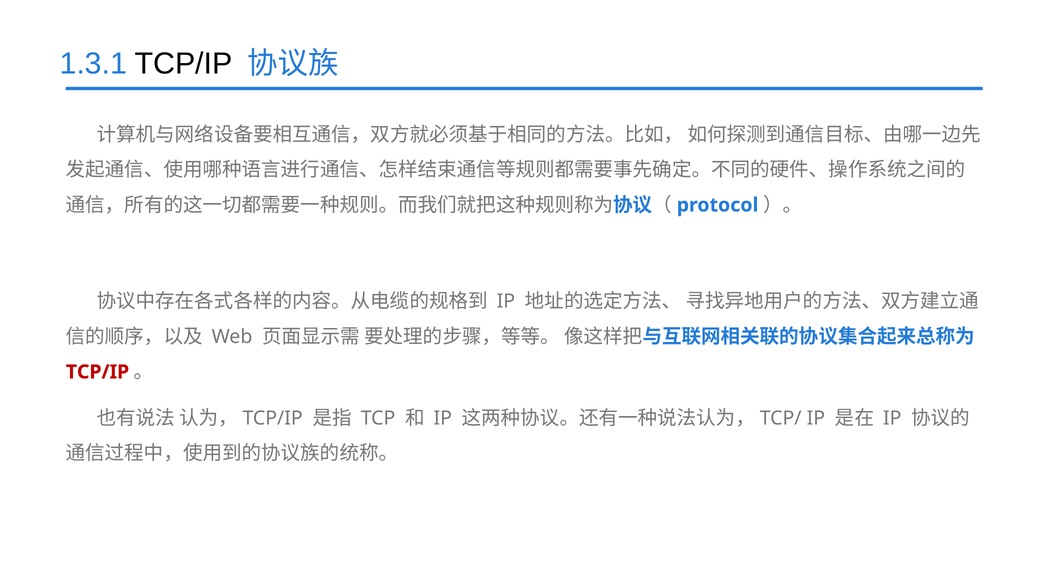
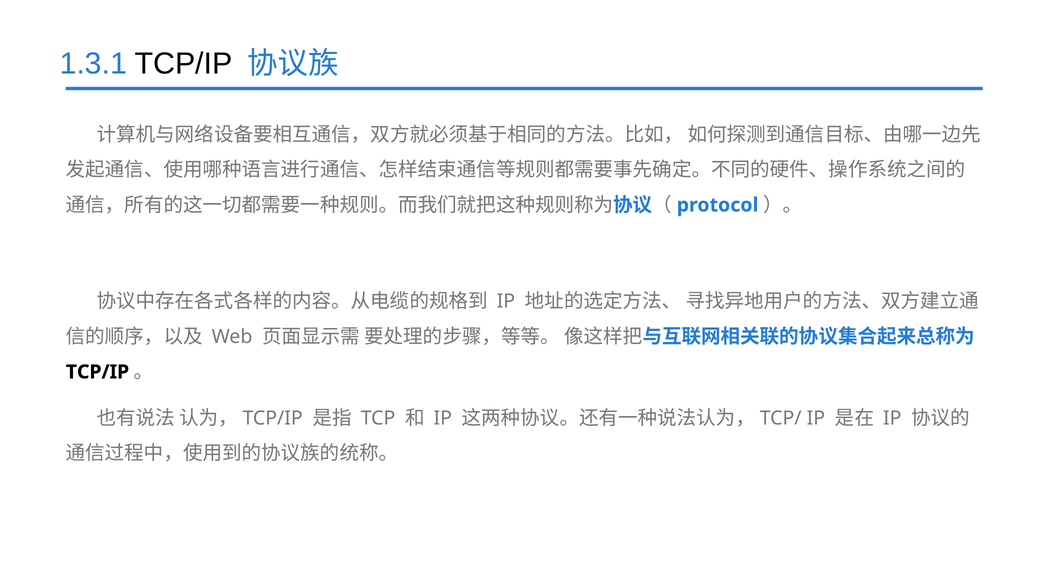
TCP/IP colour: red -> black (97, 372)
